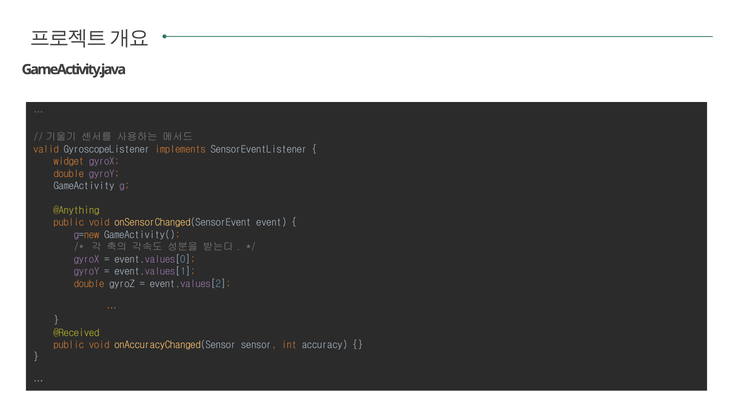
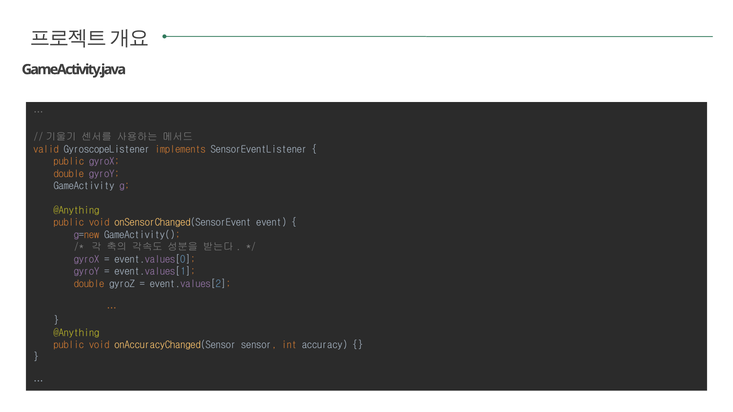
widget: widget -> public (69, 162)
@Received: @Received -> @Anything (76, 333)
